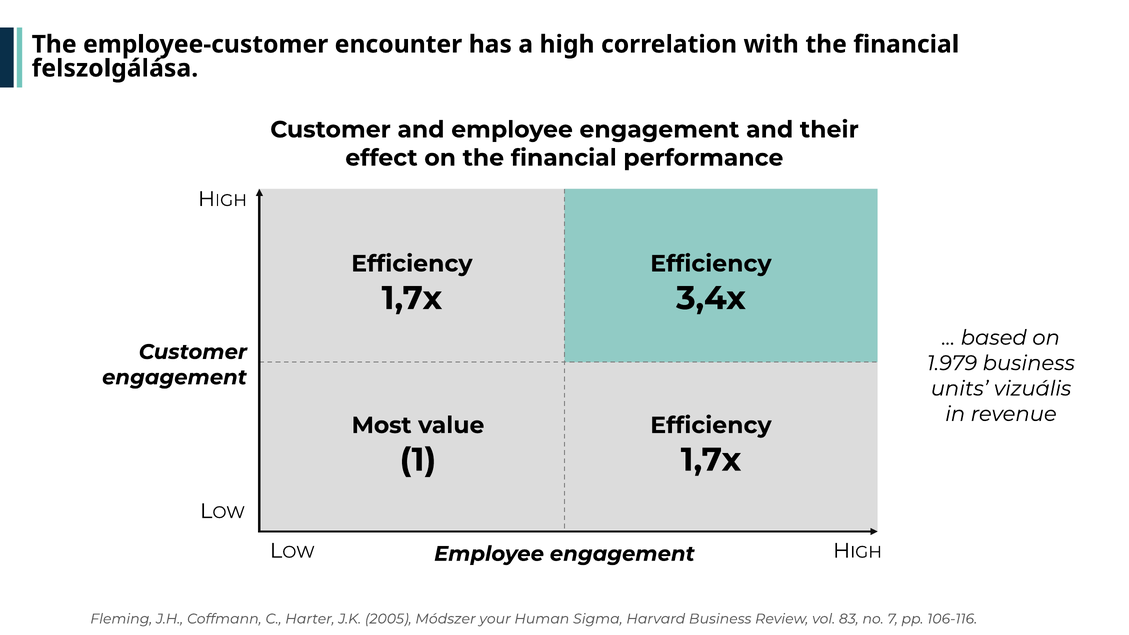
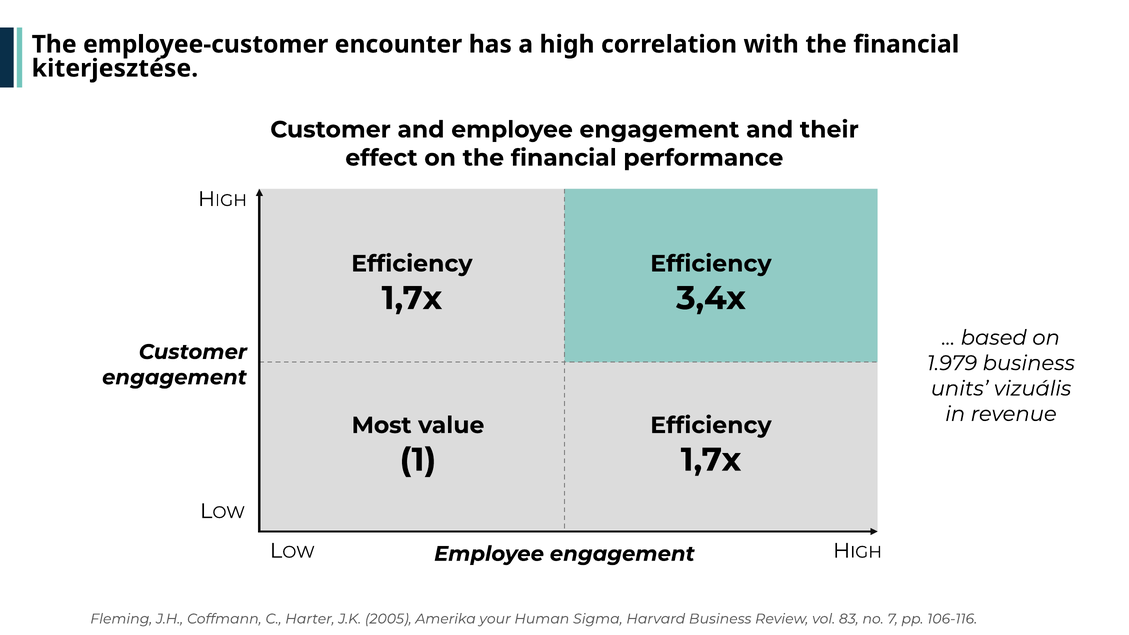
felszolgálása: felszolgálása -> kiterjesztése (115, 68)
Módszer: Módszer -> Amerika (446, 619)
